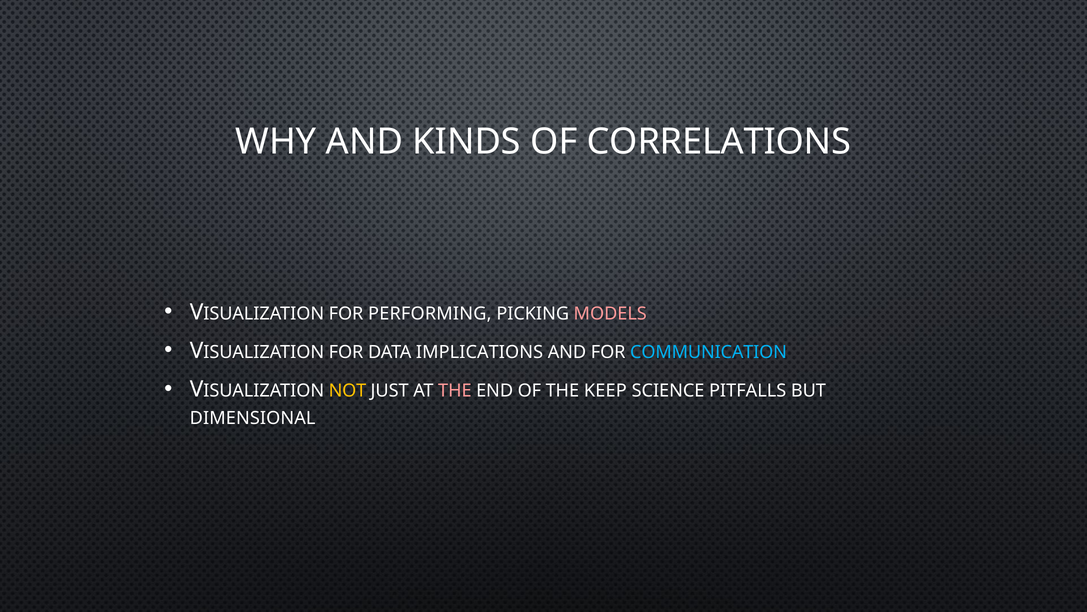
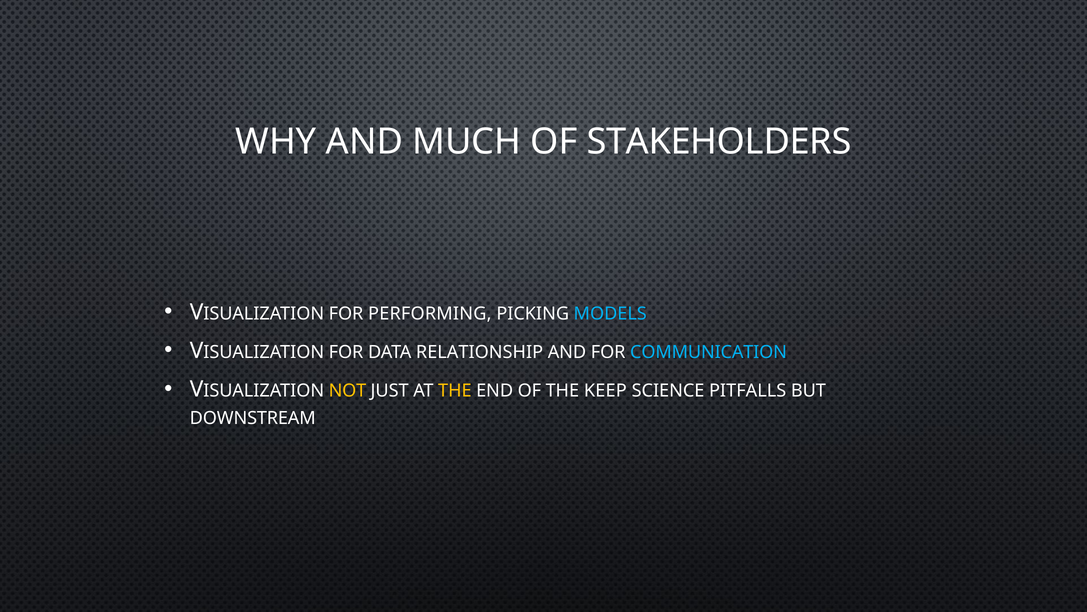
KINDS: KINDS -> MUCH (467, 142)
CORRELATIONS: CORRELATIONS -> STAKEHOLDERS (719, 142)
MODELS colour: pink -> light blue (610, 313)
IMPLICATIONS: IMPLICATIONS -> RELATIONSHIP (480, 352)
THE colour: pink -> yellow (455, 390)
DIMENSIONAL: DIMENSIONAL -> DOWNSTREAM (253, 418)
